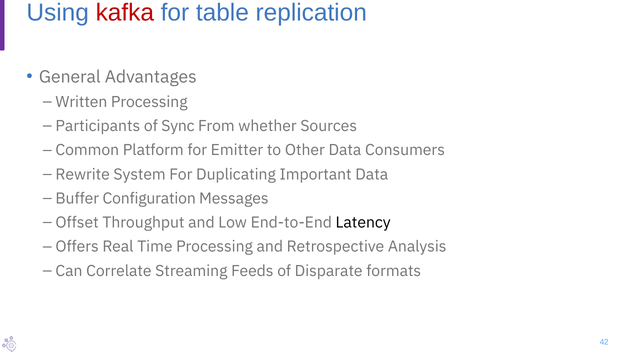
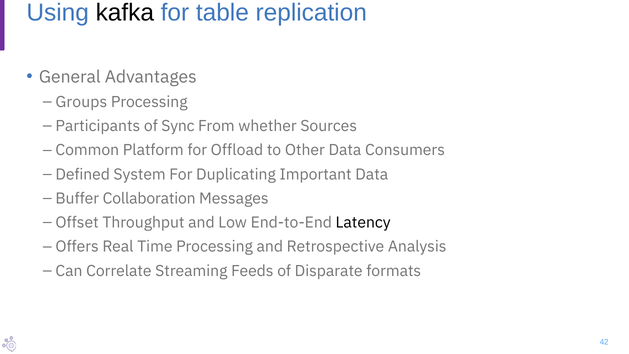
kafka colour: red -> black (125, 13)
Written: Written -> Groups (81, 102)
Emitter: Emitter -> Offload (237, 150)
Rewrite: Rewrite -> Defined (83, 174)
Configuration: Configuration -> Collaboration (149, 198)
